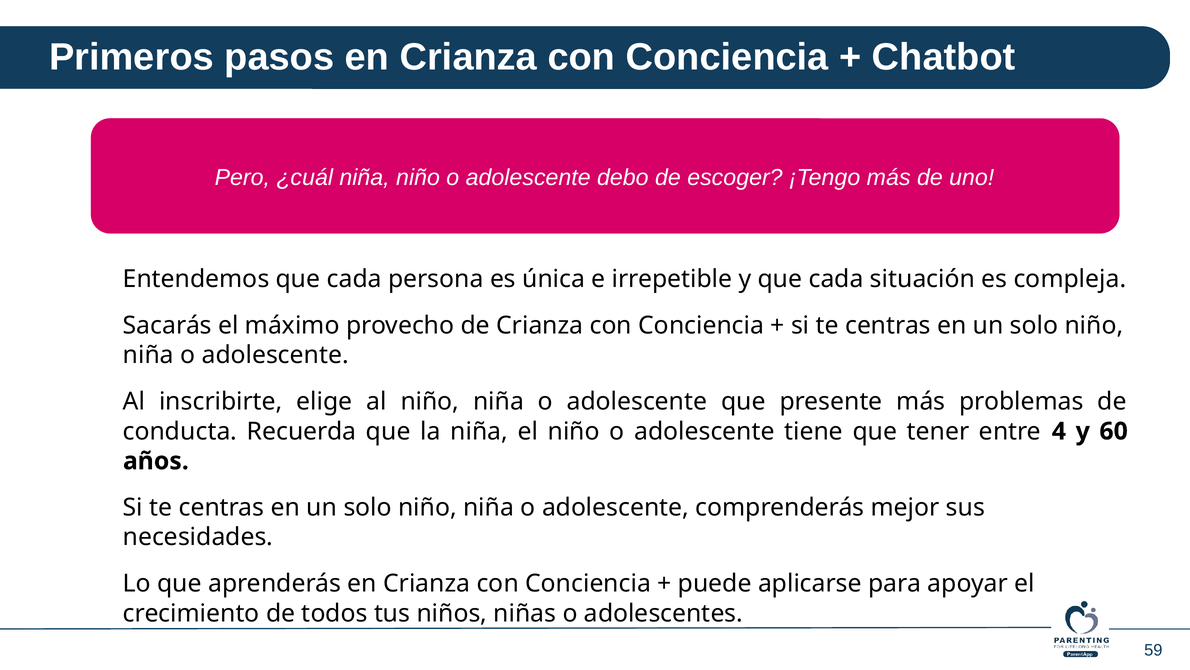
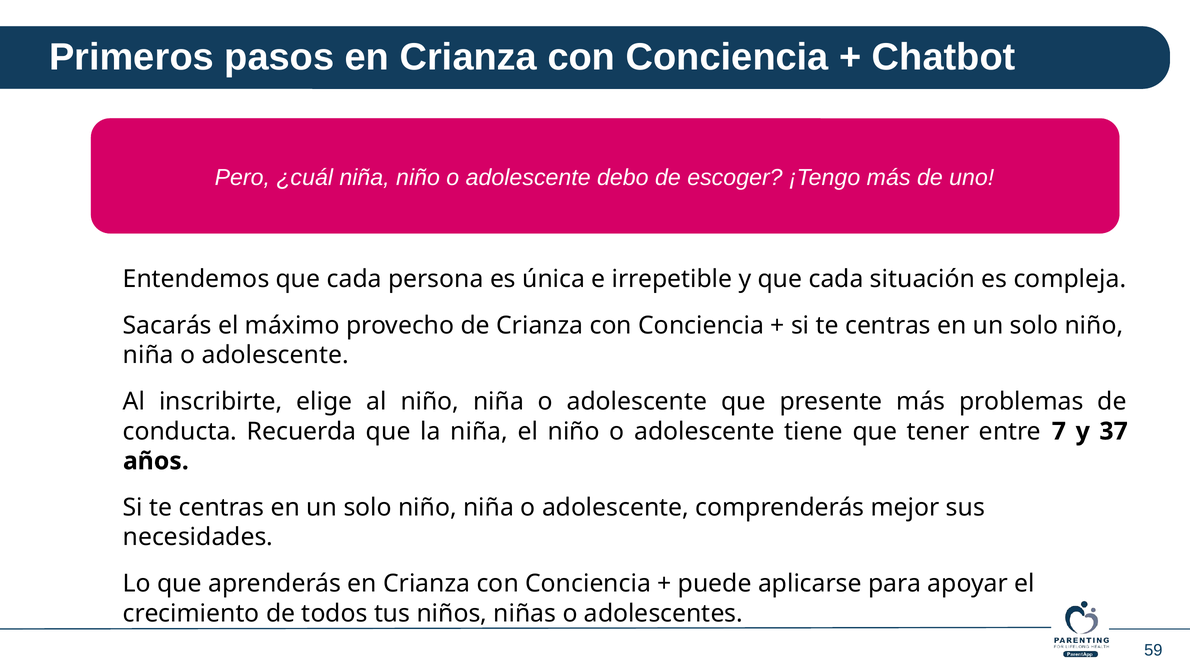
4: 4 -> 7 (1059, 431)
60: 60 -> 37 (1114, 431)
